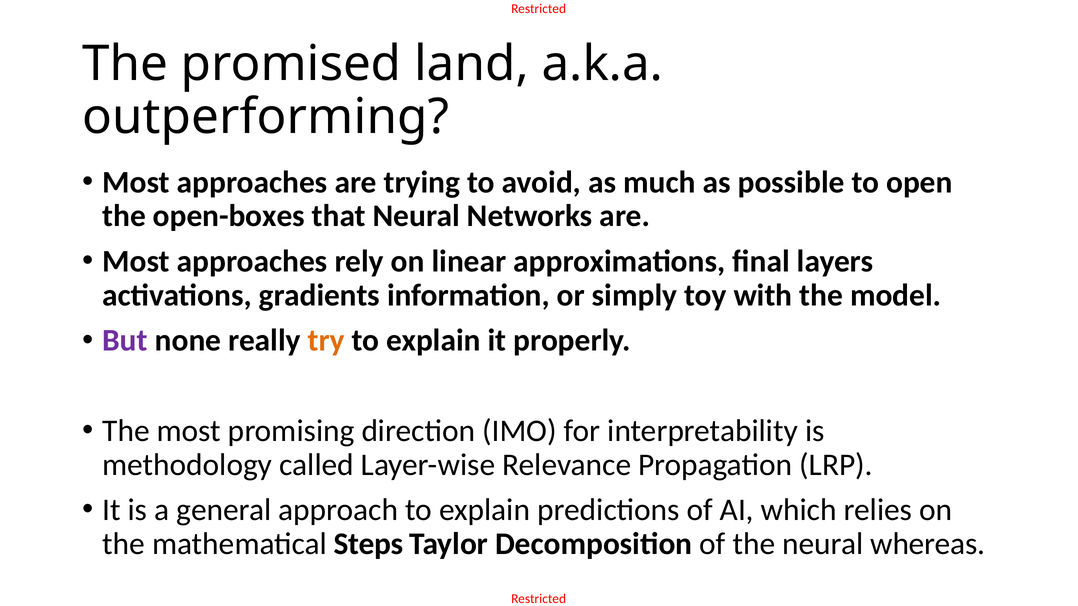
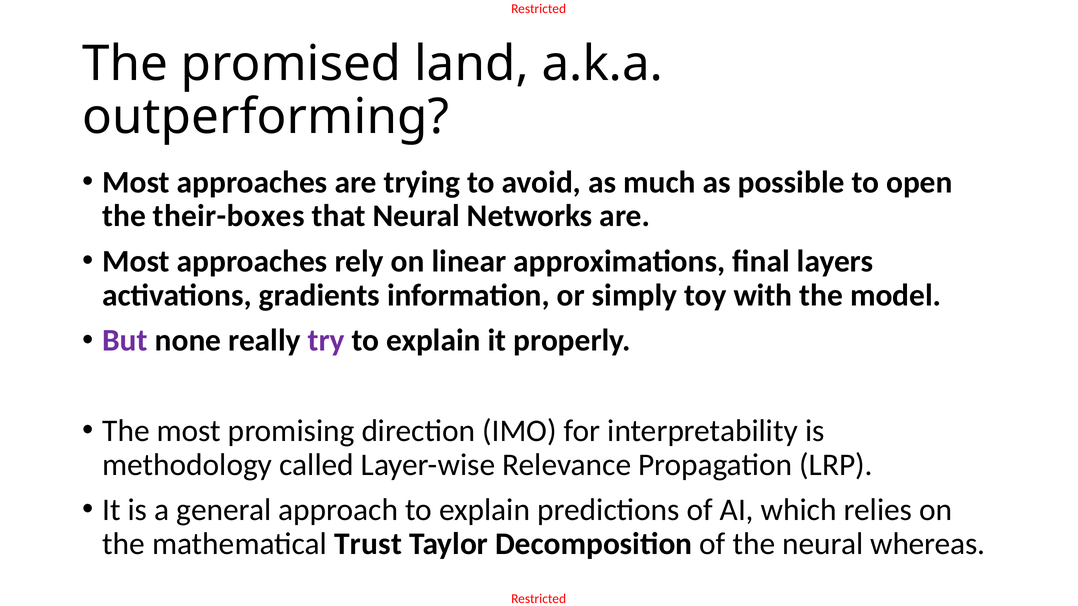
open-boxes: open-boxes -> their-boxes (229, 216)
try colour: orange -> purple (326, 341)
Steps: Steps -> Trust (368, 544)
